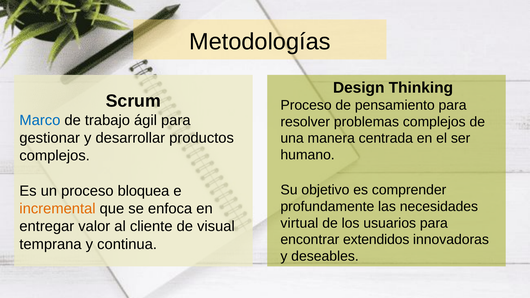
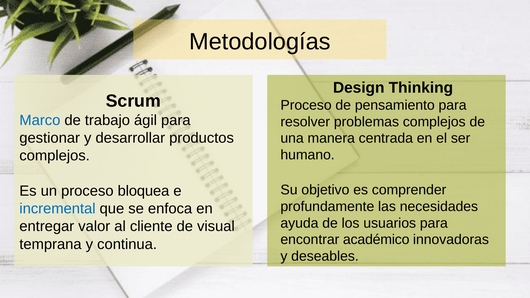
incremental colour: orange -> blue (57, 209)
virtual: virtual -> ayuda (299, 223)
extendidos: extendidos -> académico (376, 240)
